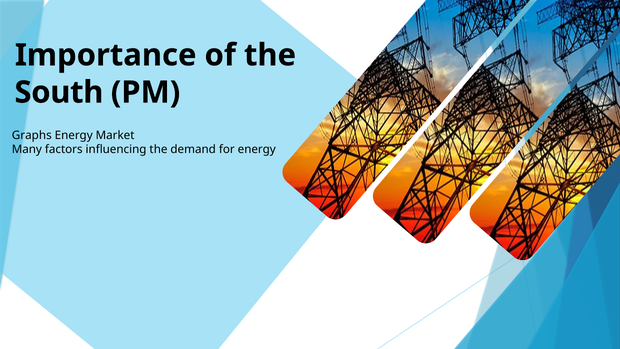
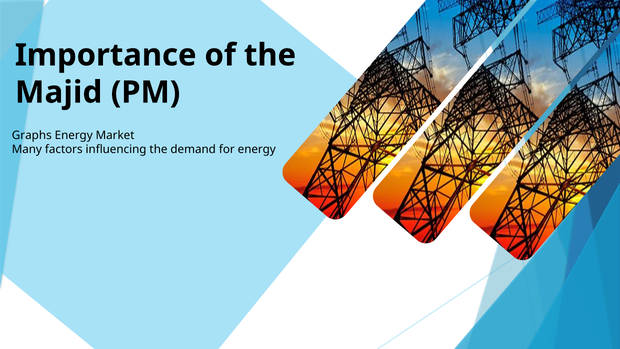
South: South -> Majid (59, 92)
